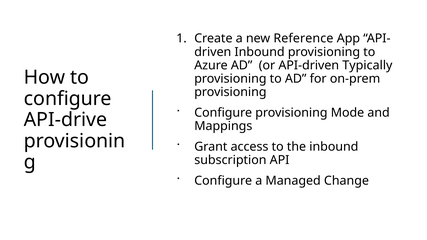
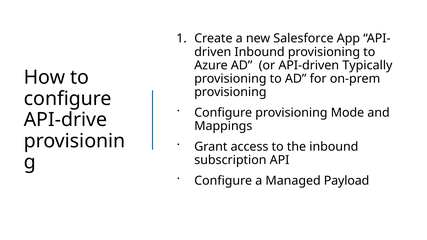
Reference: Reference -> Salesforce (303, 39)
Change: Change -> Payload (347, 181)
